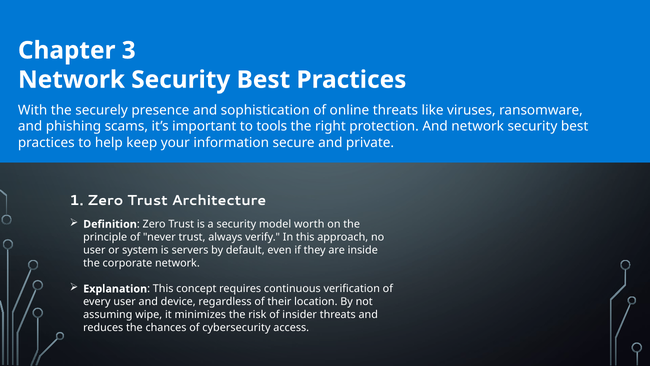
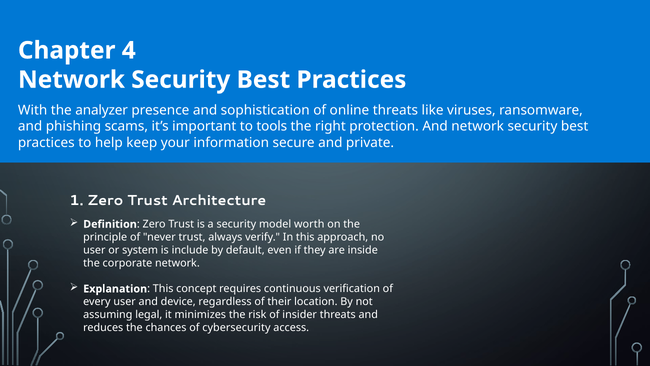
3: 3 -> 4 (129, 50)
securely: securely -> analyzer (102, 110)
servers: servers -> include (190, 250)
wipe: wipe -> legal (149, 314)
